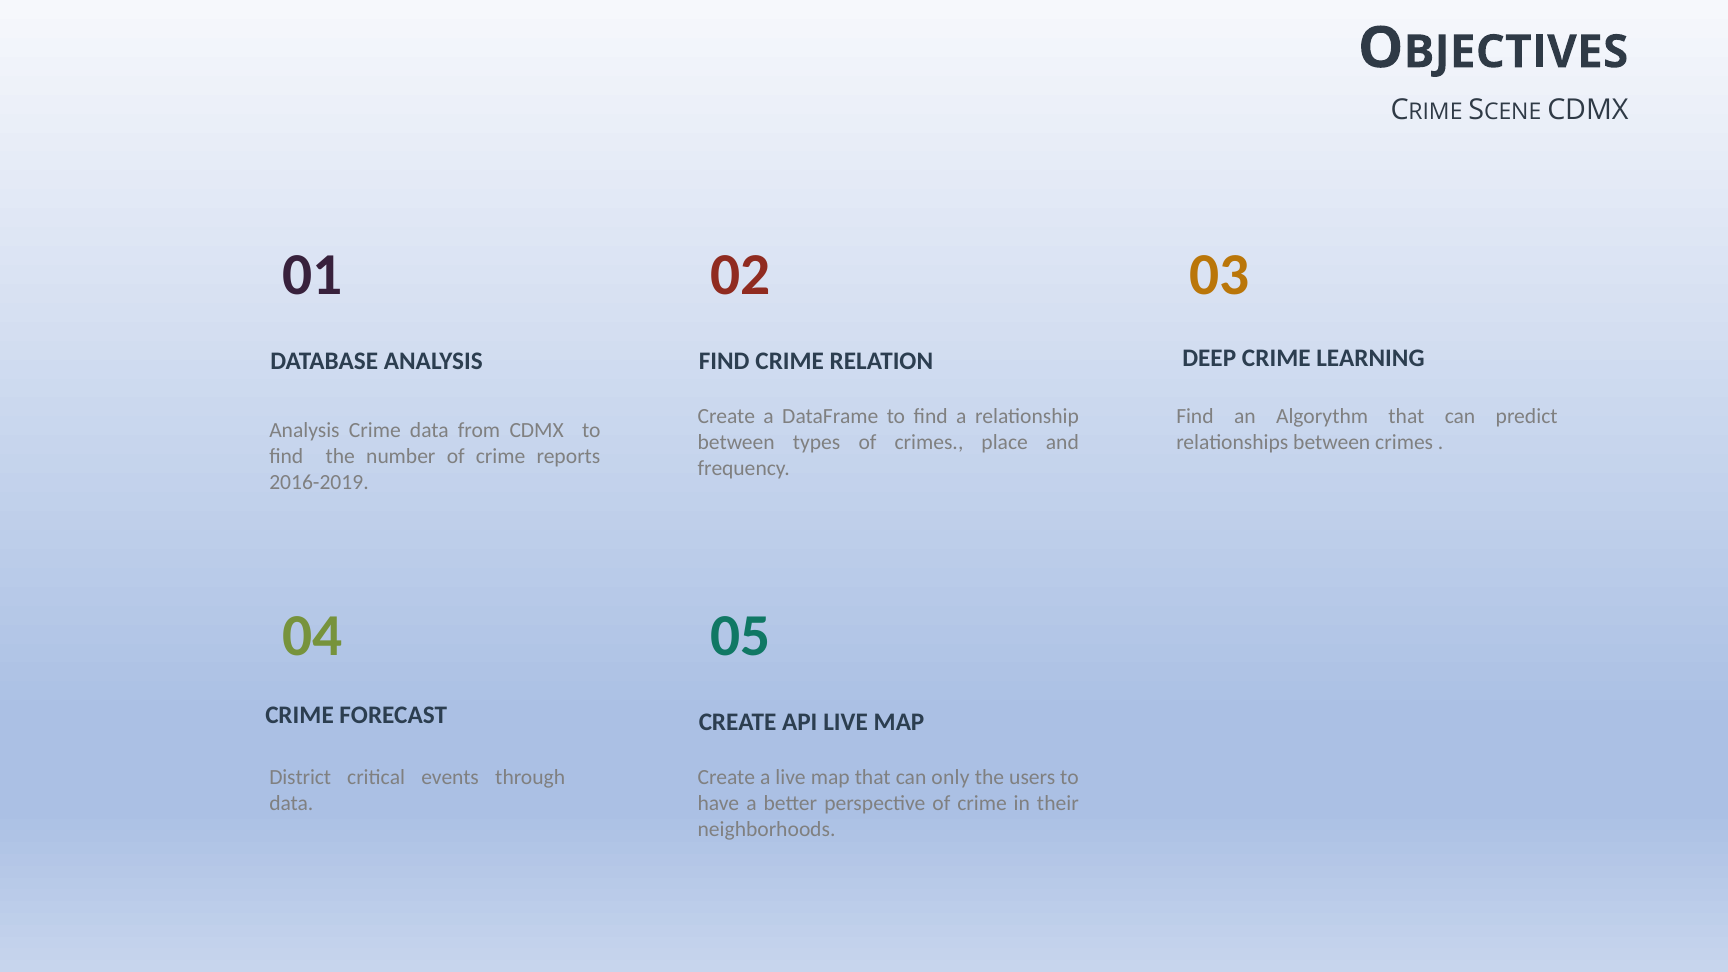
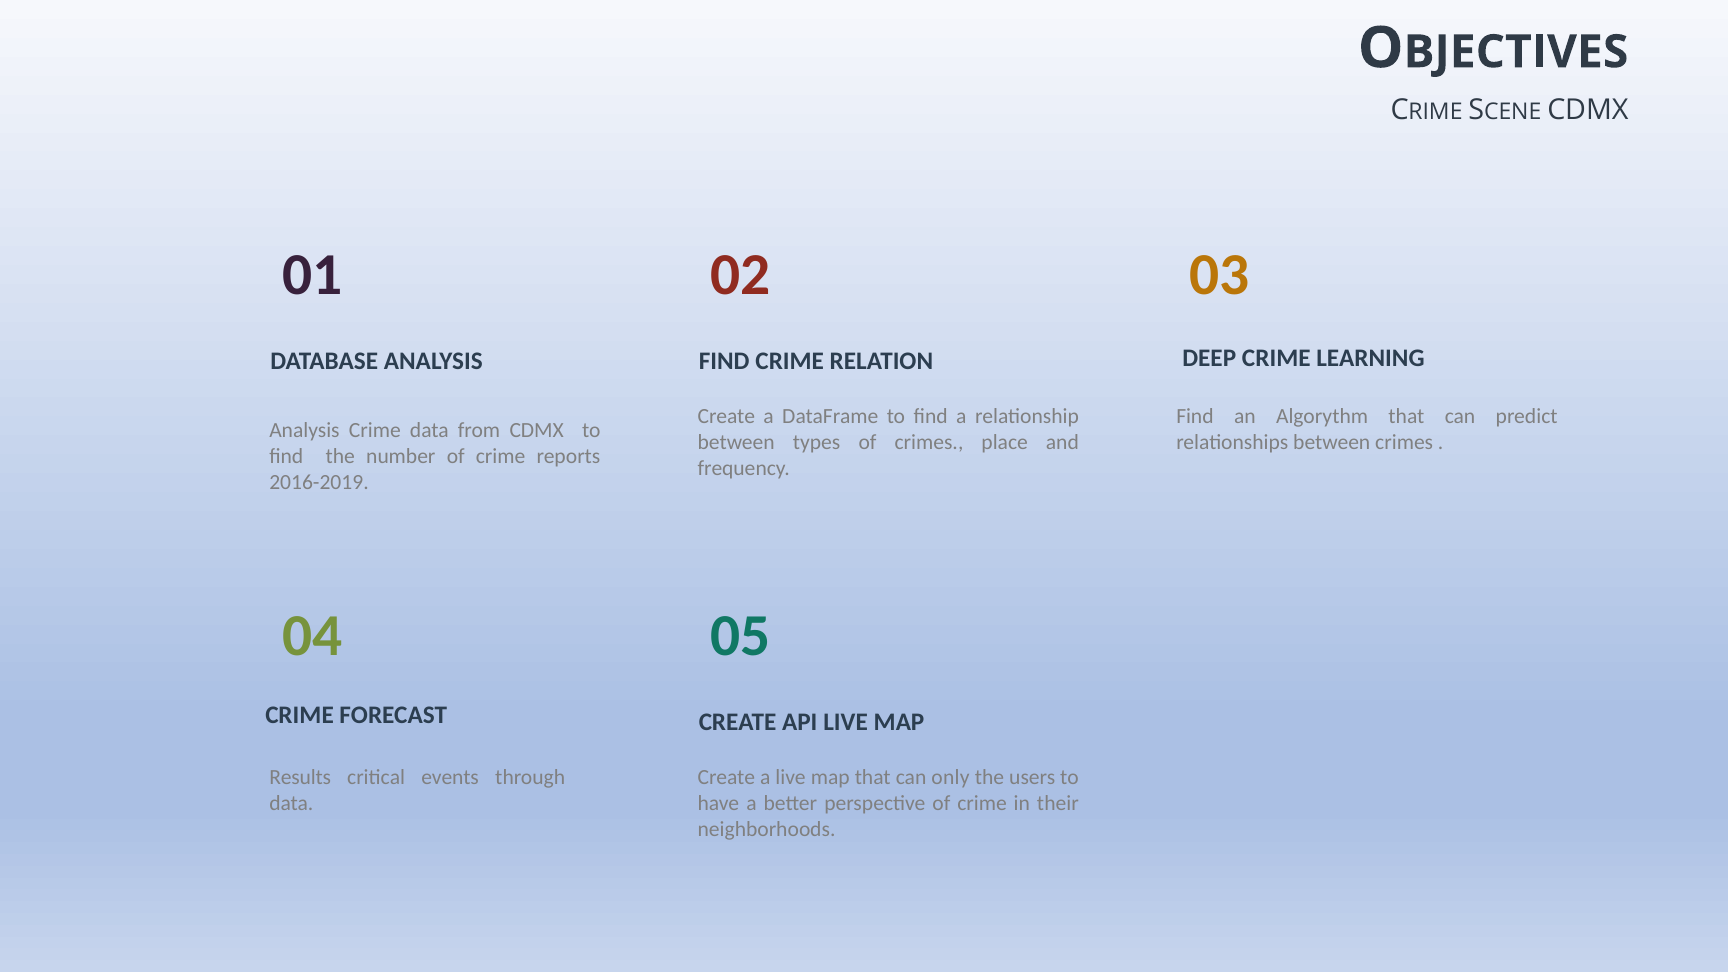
District: District -> Results (300, 778)
